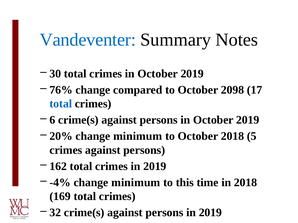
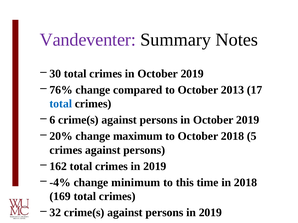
Vandeventer colour: blue -> purple (88, 40)
2098: 2098 -> 2013 (232, 90)
minimum: minimum -> maximum (138, 136)
